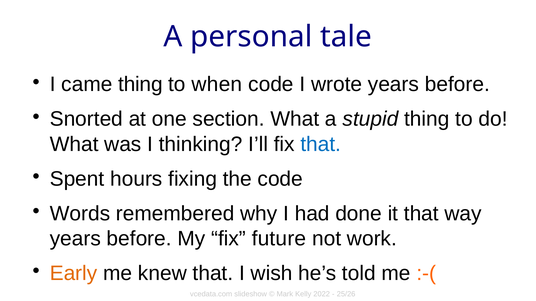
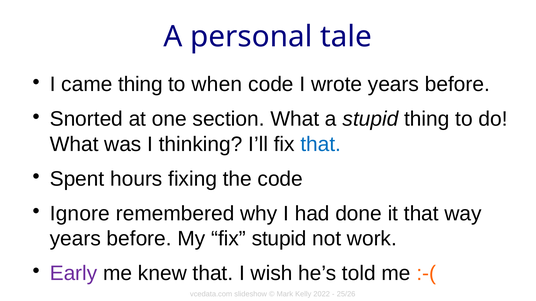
Words: Words -> Ignore (80, 214)
fix future: future -> stupid (279, 239)
Early colour: orange -> purple (74, 274)
